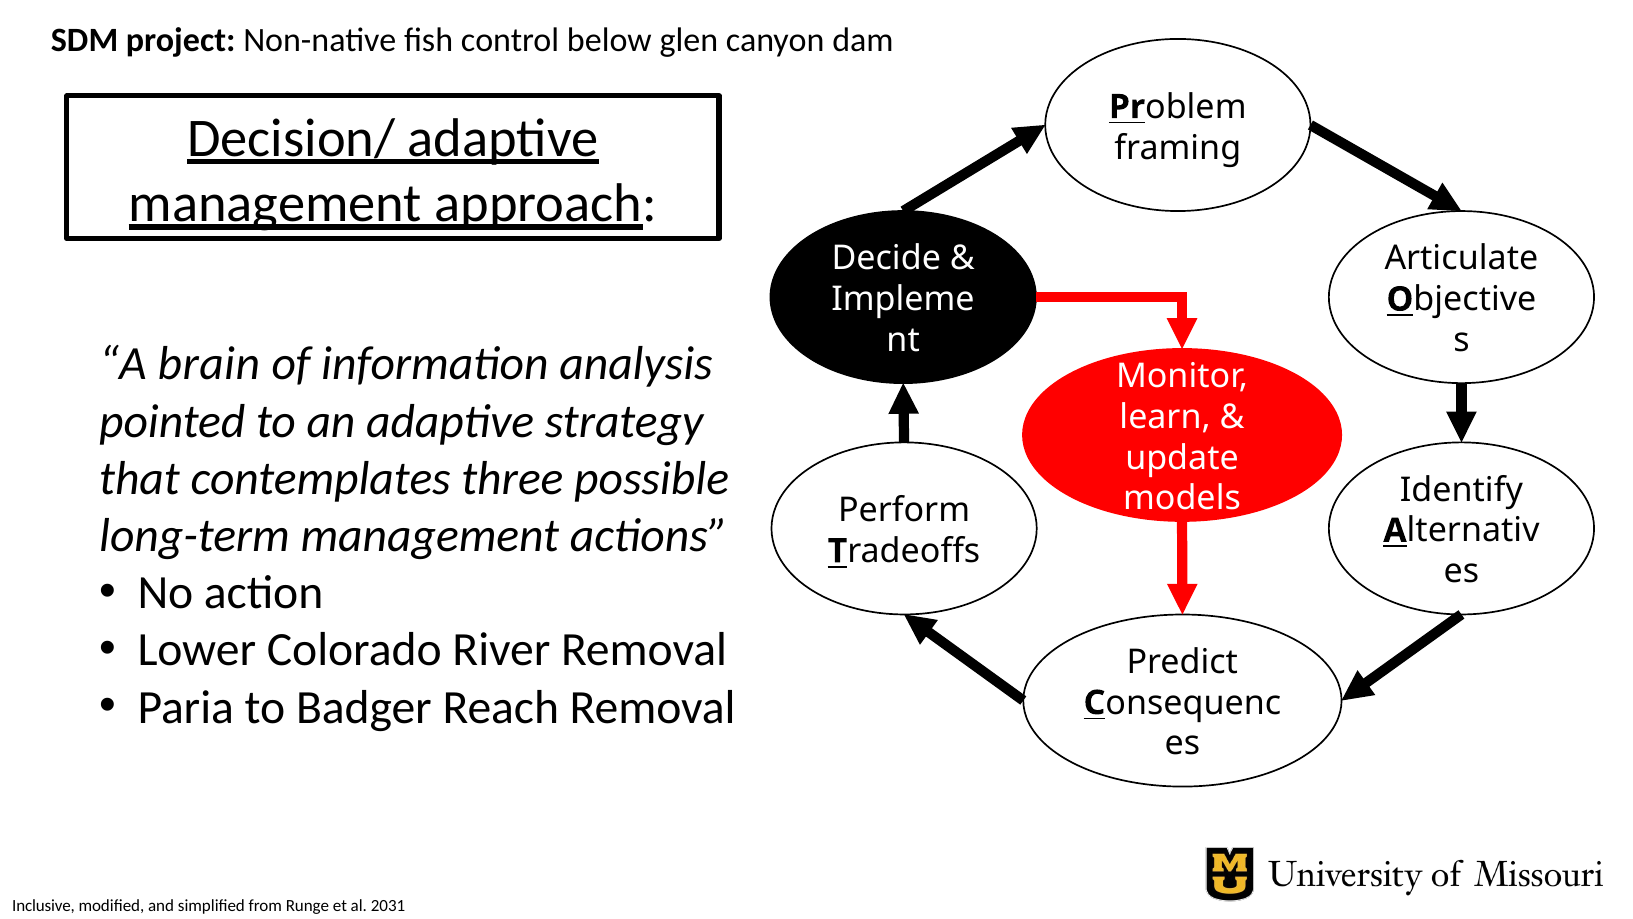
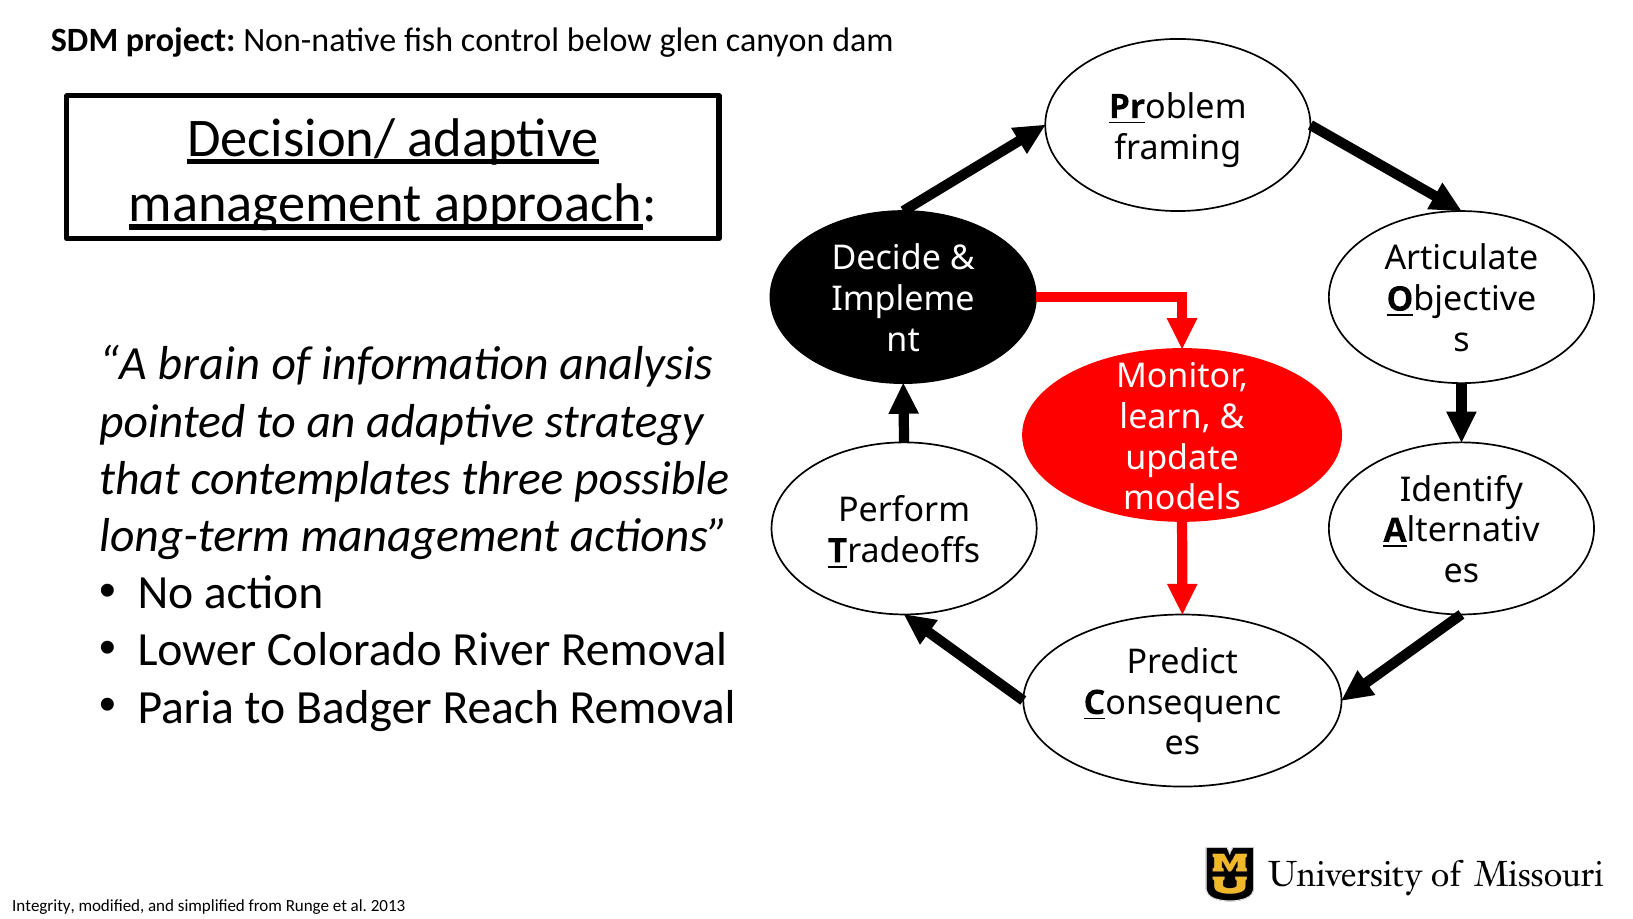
Inclusive: Inclusive -> Integrity (44, 905)
2031: 2031 -> 2013 (388, 905)
